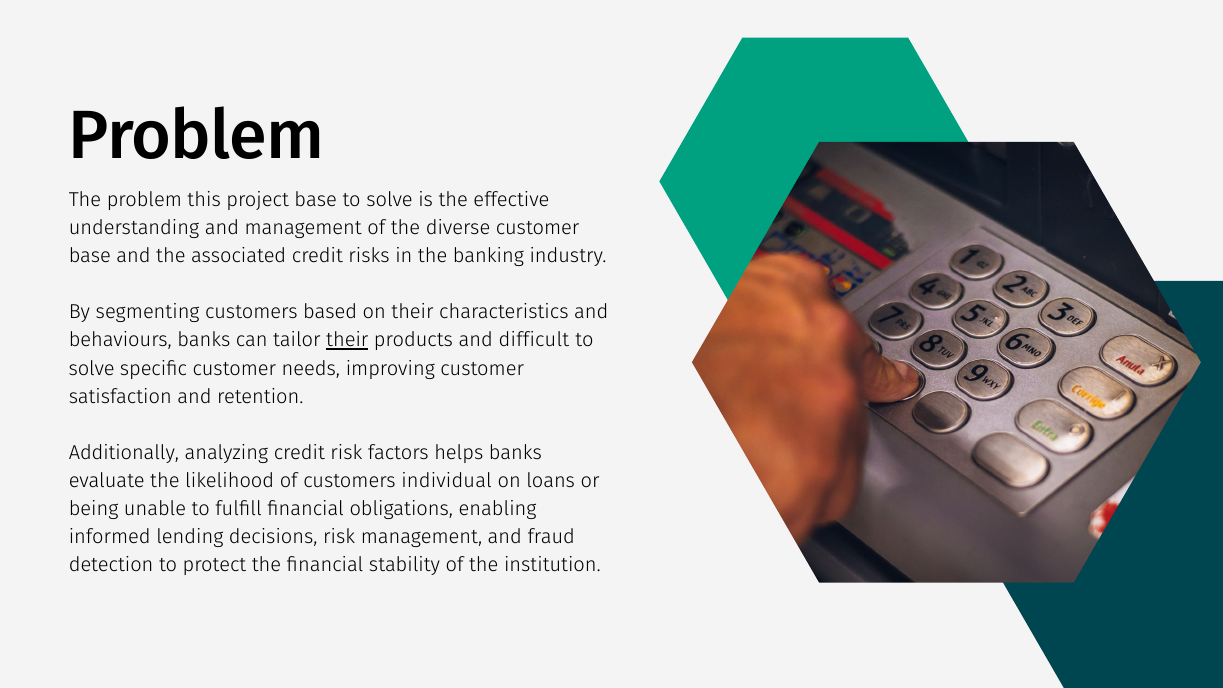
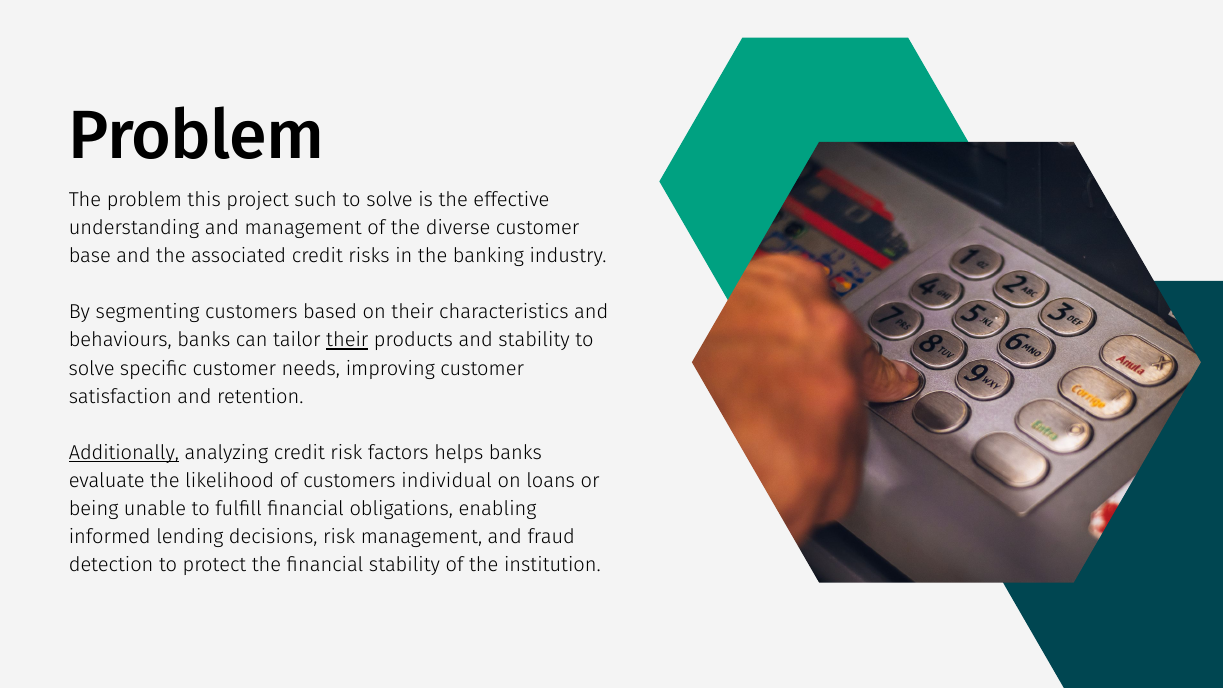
project base: base -> such (316, 200)
and difficult: difficult -> stability (534, 340)
Additionally underline: none -> present (124, 453)
